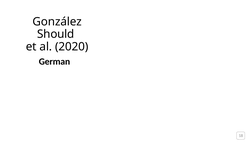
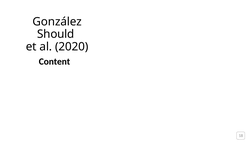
German: German -> Content (54, 62)
